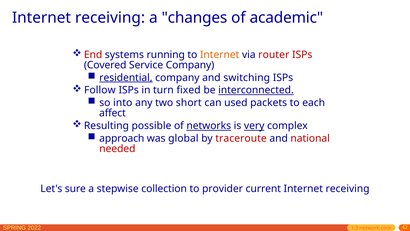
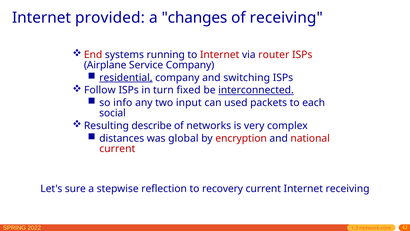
receiving: receiving -> provided (110, 18)
of academic: academic -> receiving (286, 18)
Internet colour: orange -> red (220, 55)
Covered: Covered -> Airplane (105, 65)
into: into -> info (123, 103)
short: short -> input (189, 103)
affect: affect -> social (112, 113)
possible: possible -> describe (152, 126)
networks underline: present -> none (209, 126)
very underline: present -> none (254, 126)
approach: approach -> distances (122, 138)
traceroute: traceroute -> encryption (241, 138)
needed: needed -> current (117, 149)
collection: collection -> reflection (164, 189)
provider: provider -> recovery (223, 189)
